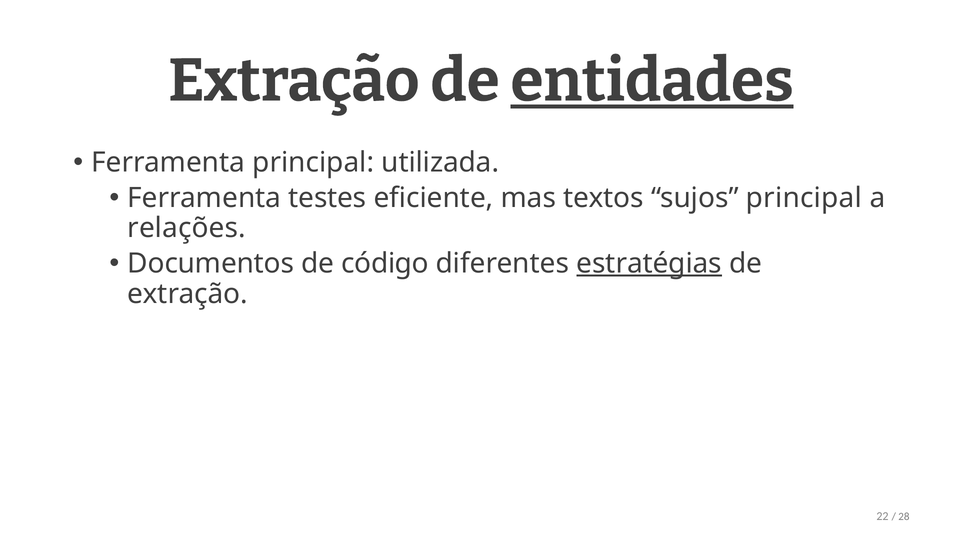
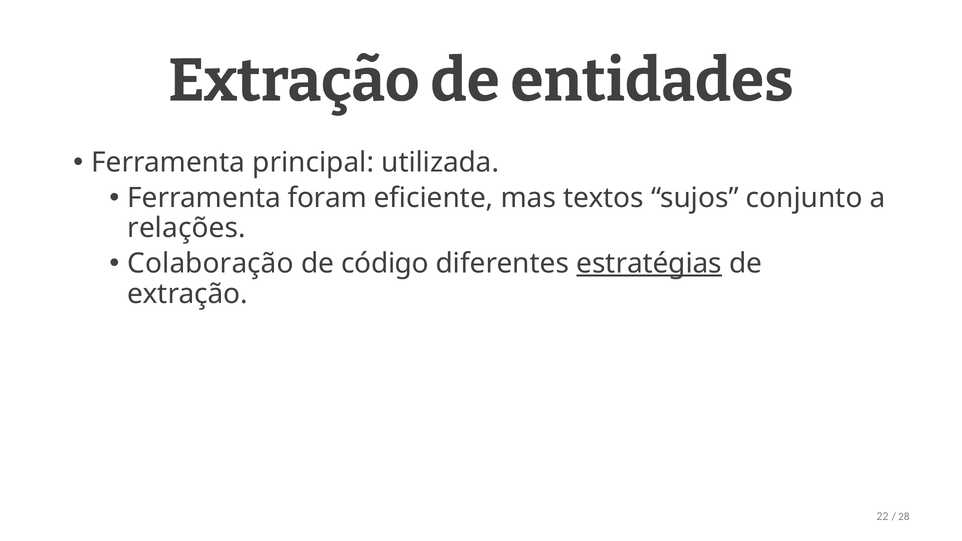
entidades underline: present -> none (652, 81)
testes: testes -> foram (327, 198)
sujos principal: principal -> conjunto (804, 198)
Documentos: Documentos -> Colaboração (211, 264)
